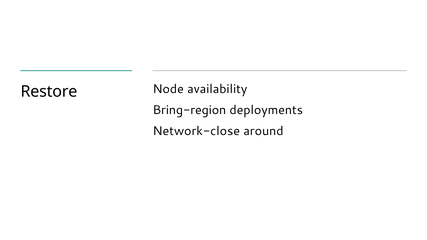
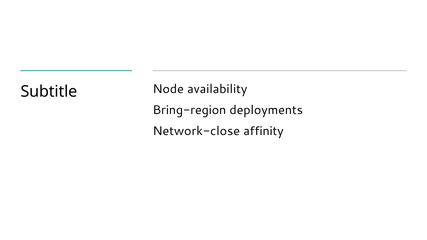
Restore: Restore -> Subtitle (49, 92)
around: around -> affinity (263, 131)
